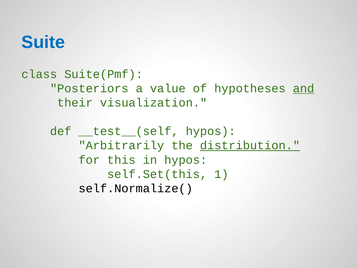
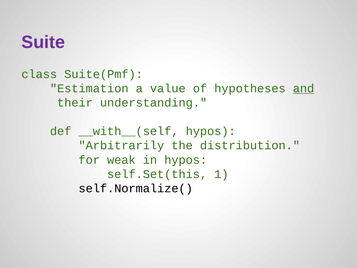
Suite colour: blue -> purple (43, 42)
Posteriors: Posteriors -> Estimation (89, 88)
visualization: visualization -> understanding (154, 103)
__test__(self: __test__(self -> __with__(self (129, 131)
distribution underline: present -> none (250, 145)
this: this -> weak (121, 160)
